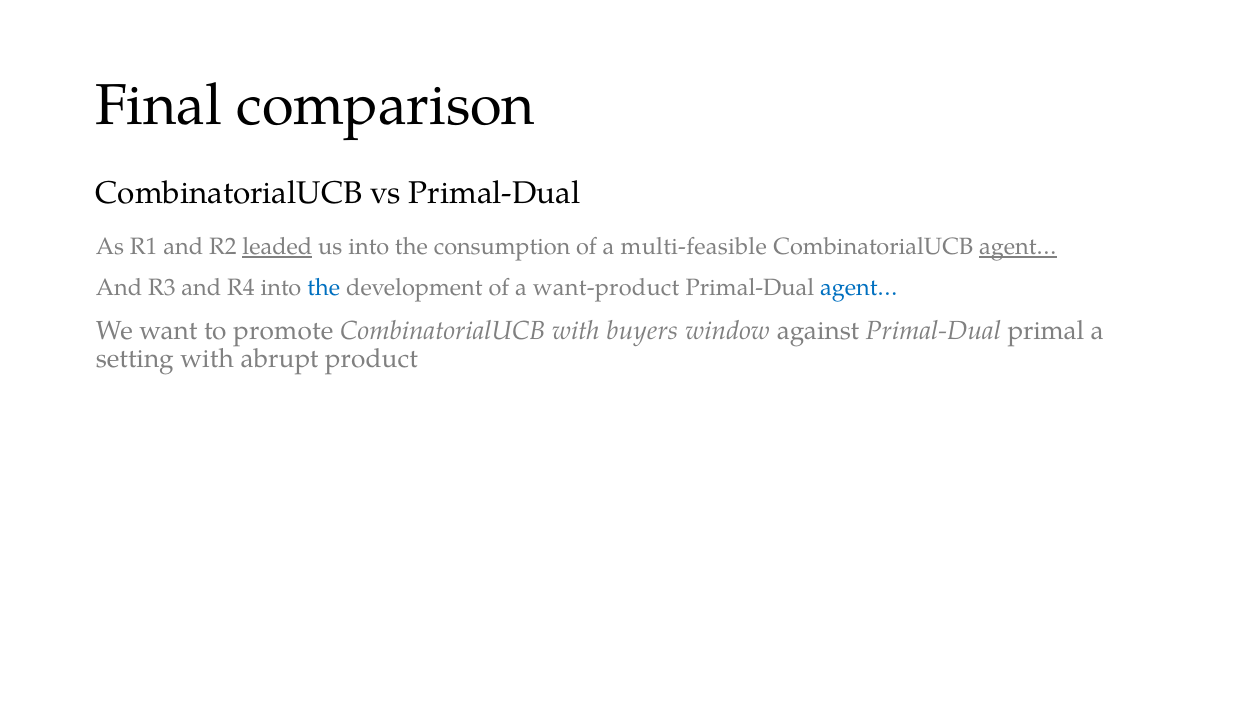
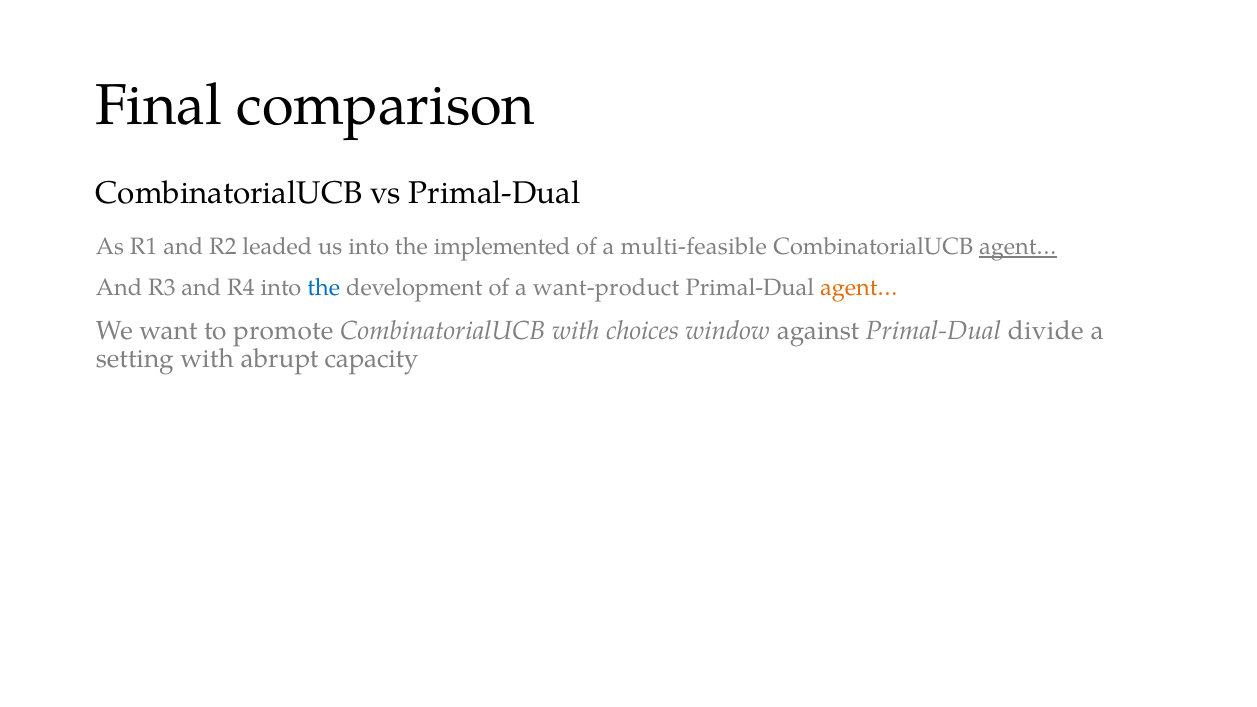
leaded underline: present -> none (277, 247)
consumption: consumption -> implemented (502, 247)
agent… colour: blue -> orange (859, 288)
buyers: buyers -> choices (643, 331)
primal: primal -> divide (1046, 331)
product: product -> capacity (372, 359)
